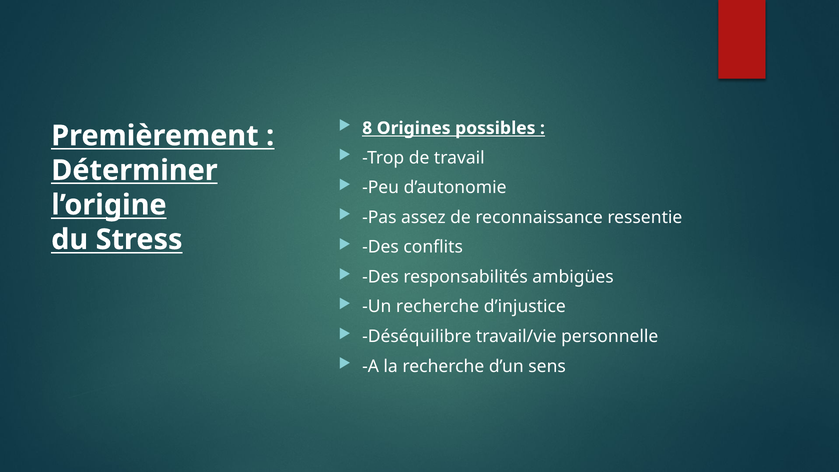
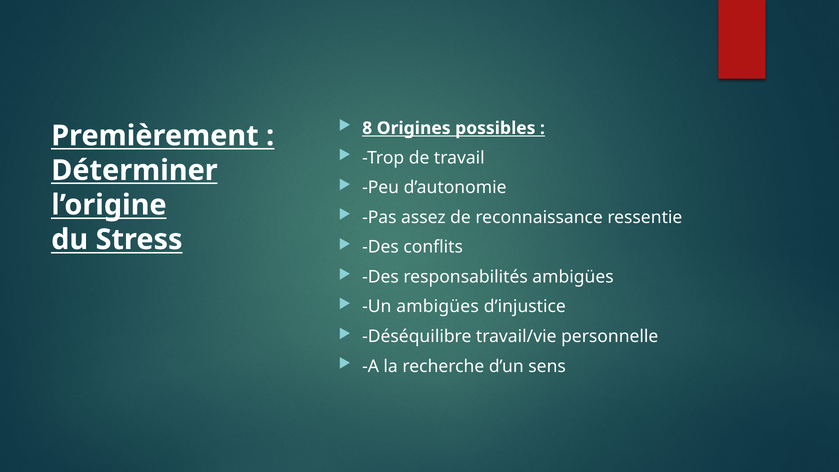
Un recherche: recherche -> ambigües (438, 307)
